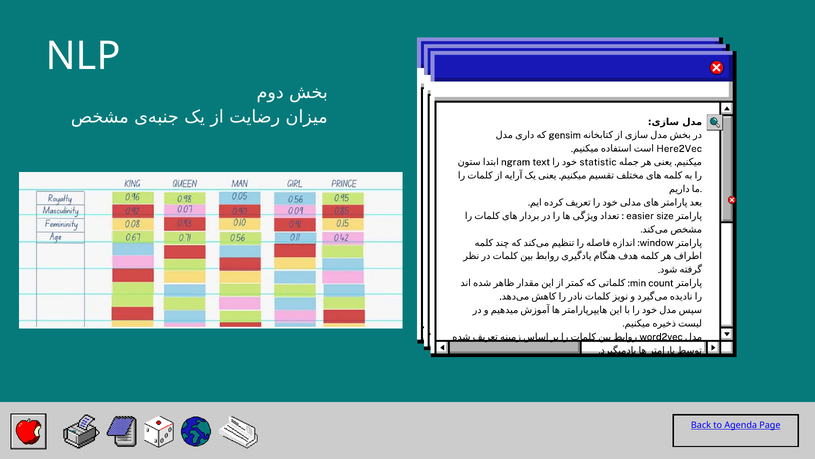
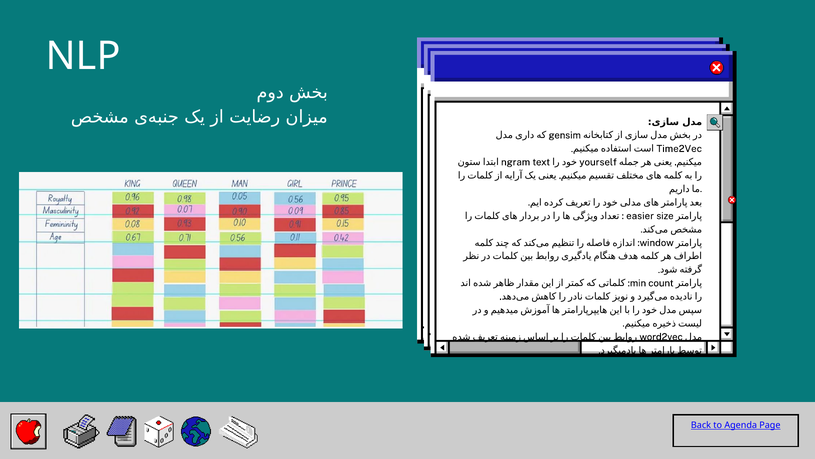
Here2Vec: Here2Vec -> Time2Vec (679, 149)
statistic: statistic -> yourself (598, 162)
